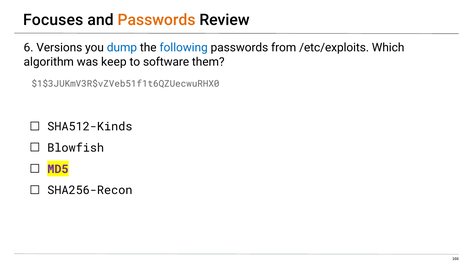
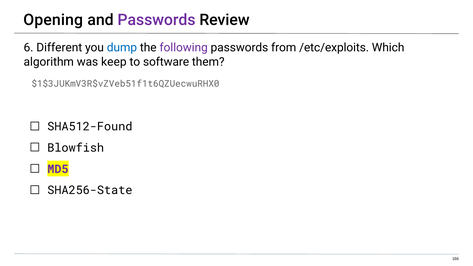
Focuses: Focuses -> Opening (53, 20)
Passwords colour: orange -> purple (156, 20)
Versions: Versions -> Different (59, 48)
following colour: blue -> purple (184, 48)
SHA512-Kinds: SHA512-Kinds -> SHA512-Found (90, 127)
SHA256-Recon: SHA256-Recon -> SHA256-State (90, 190)
